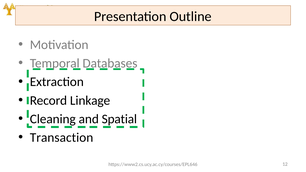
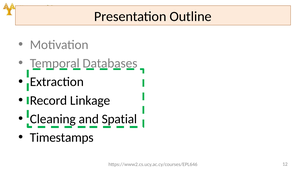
Transaction: Transaction -> Timestamps (62, 138)
